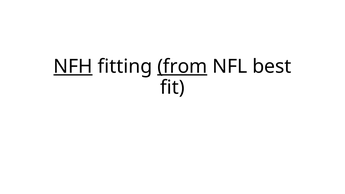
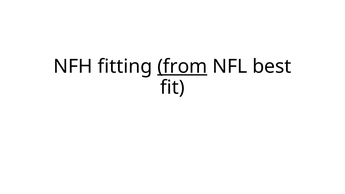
NFH underline: present -> none (73, 66)
